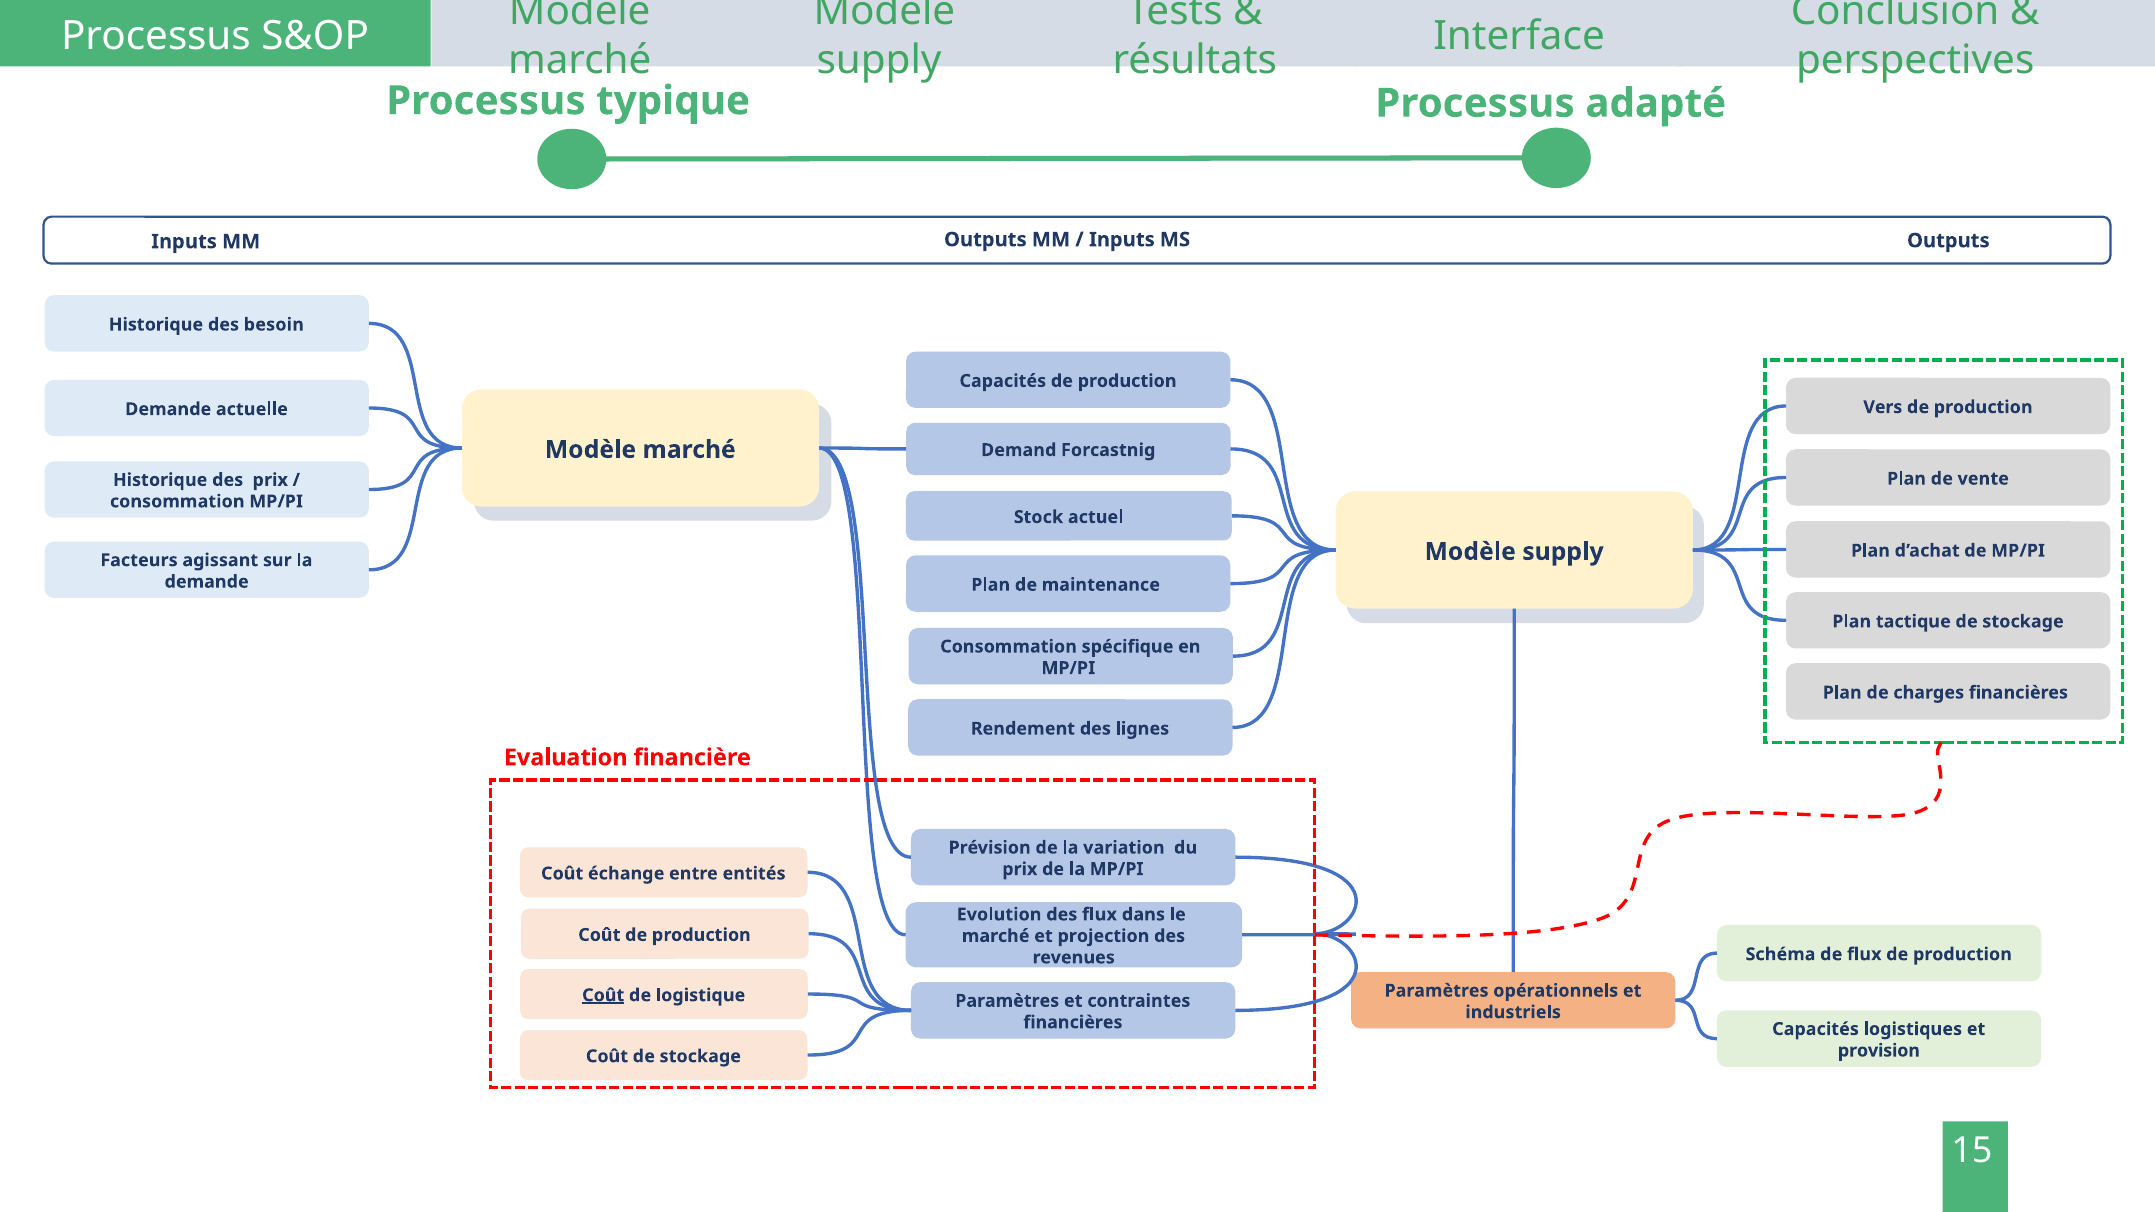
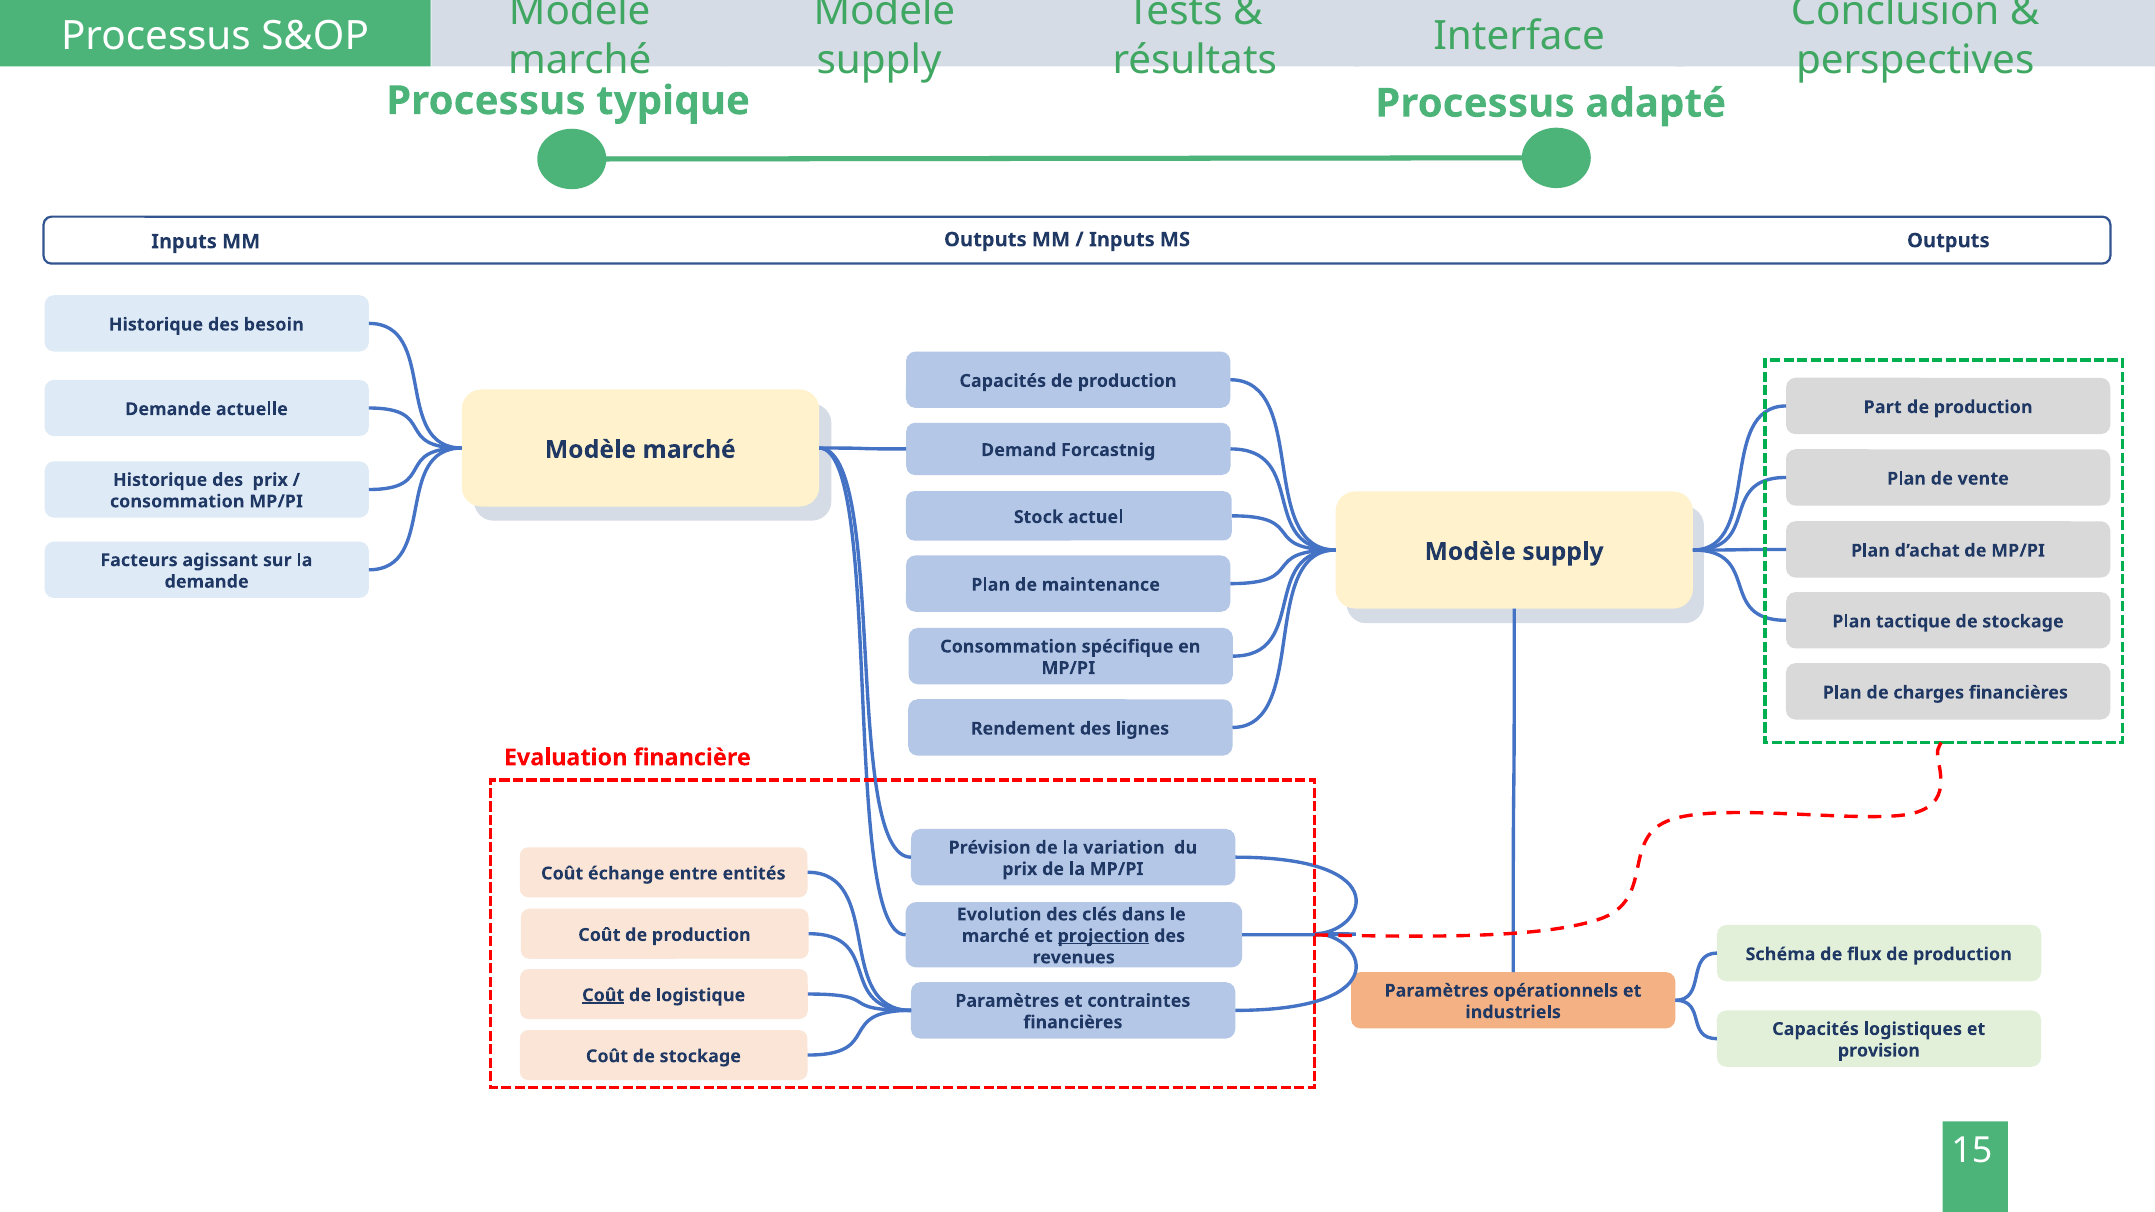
Vers: Vers -> Part (1883, 407)
des flux: flux -> clés (1099, 915)
projection underline: none -> present (1103, 936)
